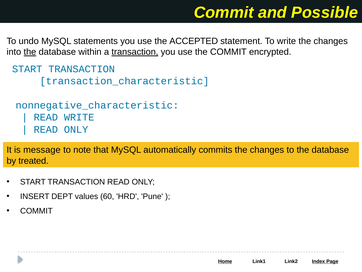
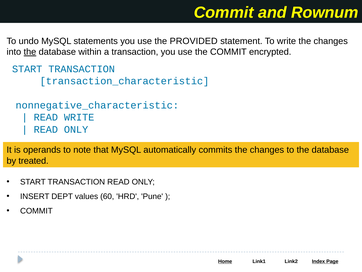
Possible: Possible -> Rownum (325, 13)
ACCEPTED: ACCEPTED -> PROVIDED (194, 41)
transaction underline: present -> none (135, 52)
message: message -> operands (42, 150)
